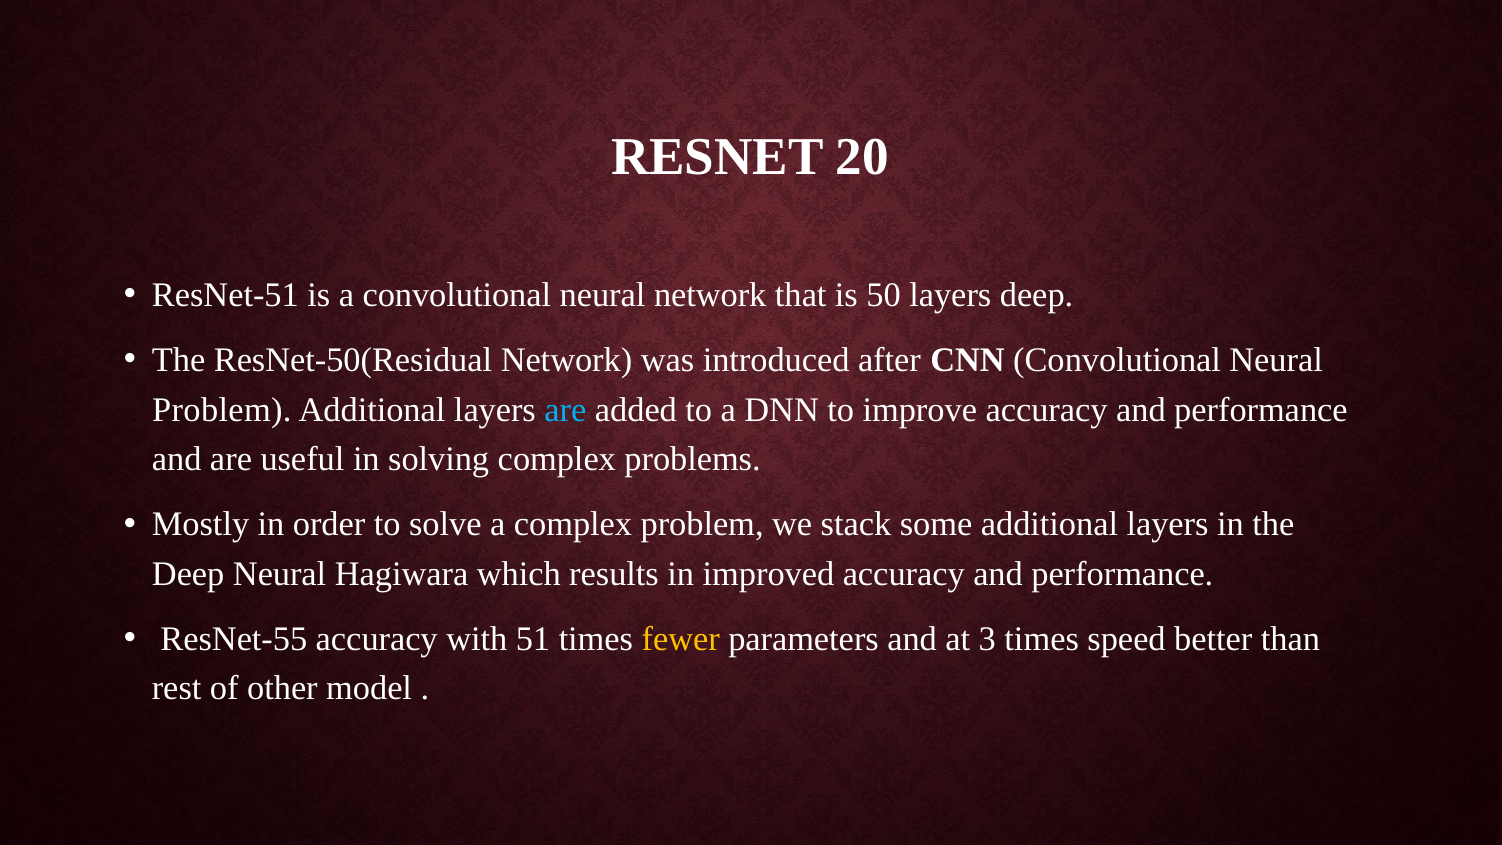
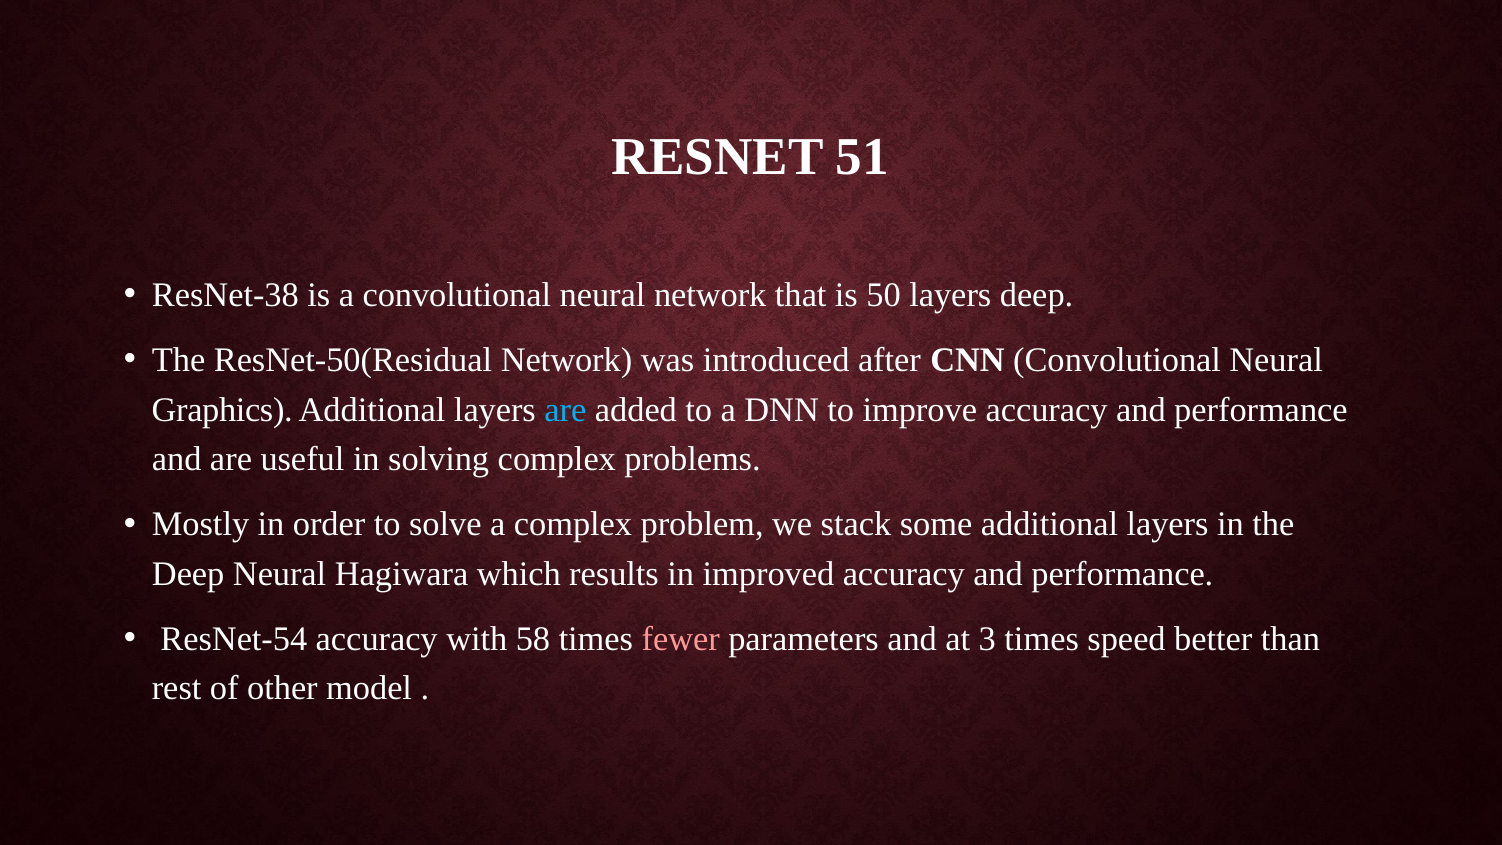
20: 20 -> 51 (862, 156)
ResNet-51: ResNet-51 -> ResNet-38 (225, 295)
Problem: Problem -> Graphics (222, 410)
ResNet-55: ResNet-55 -> ResNet-54 (234, 639)
51: 51 -> 58 (533, 639)
fewer colour: yellow -> pink (681, 639)
